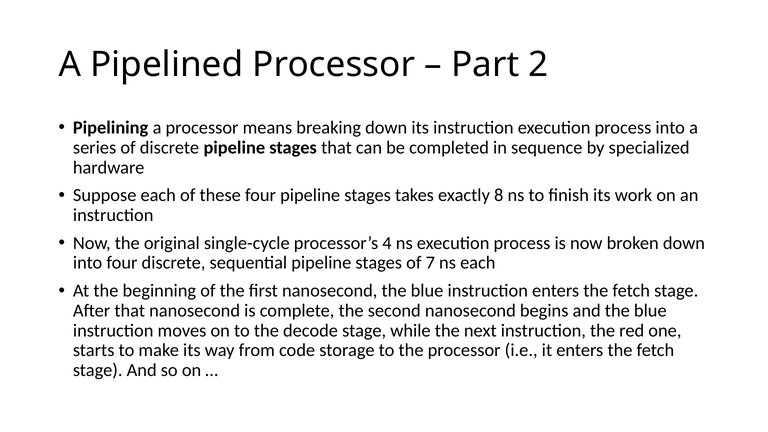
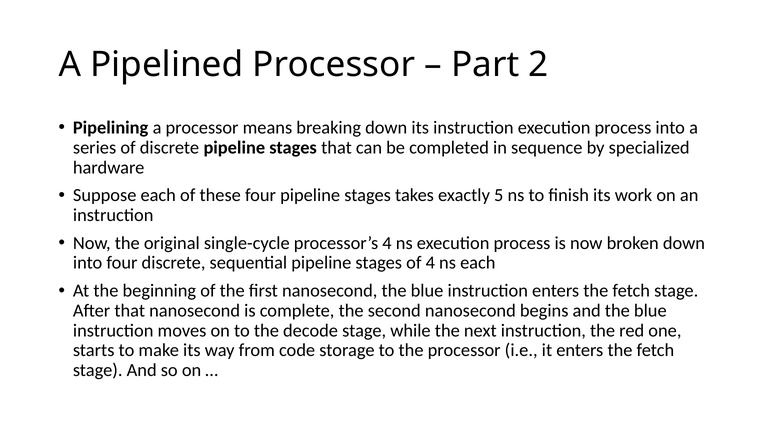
8: 8 -> 5 (499, 195)
of 7: 7 -> 4 (430, 263)
